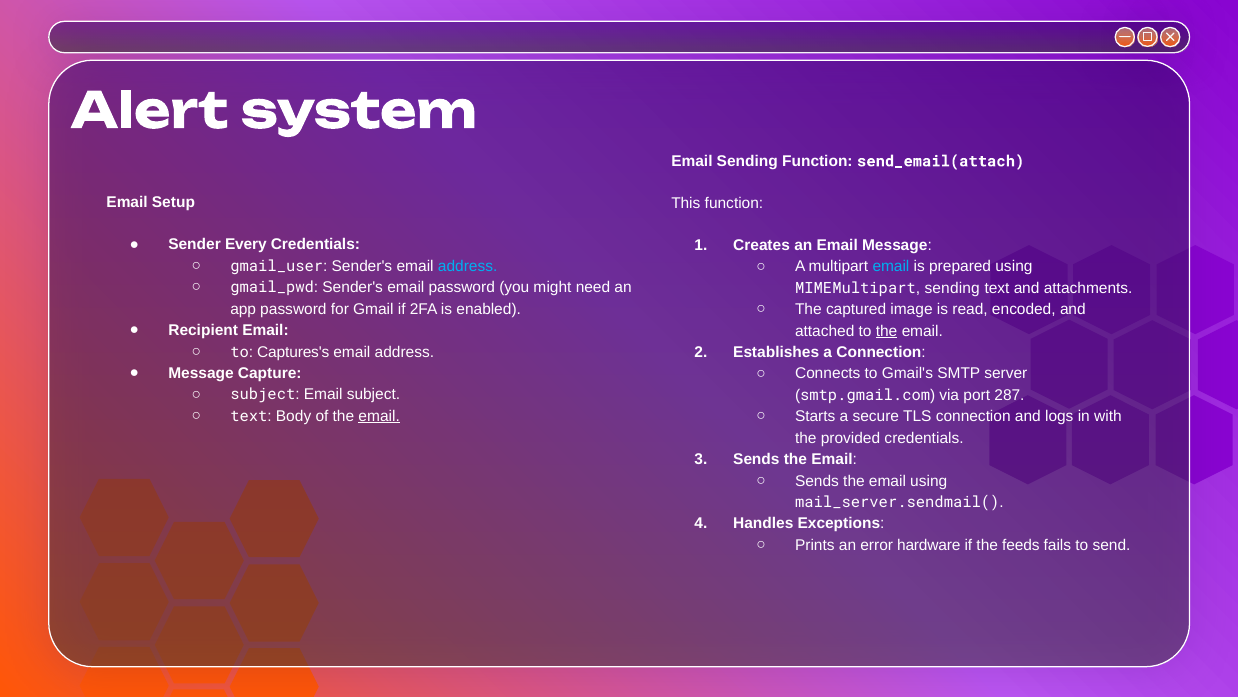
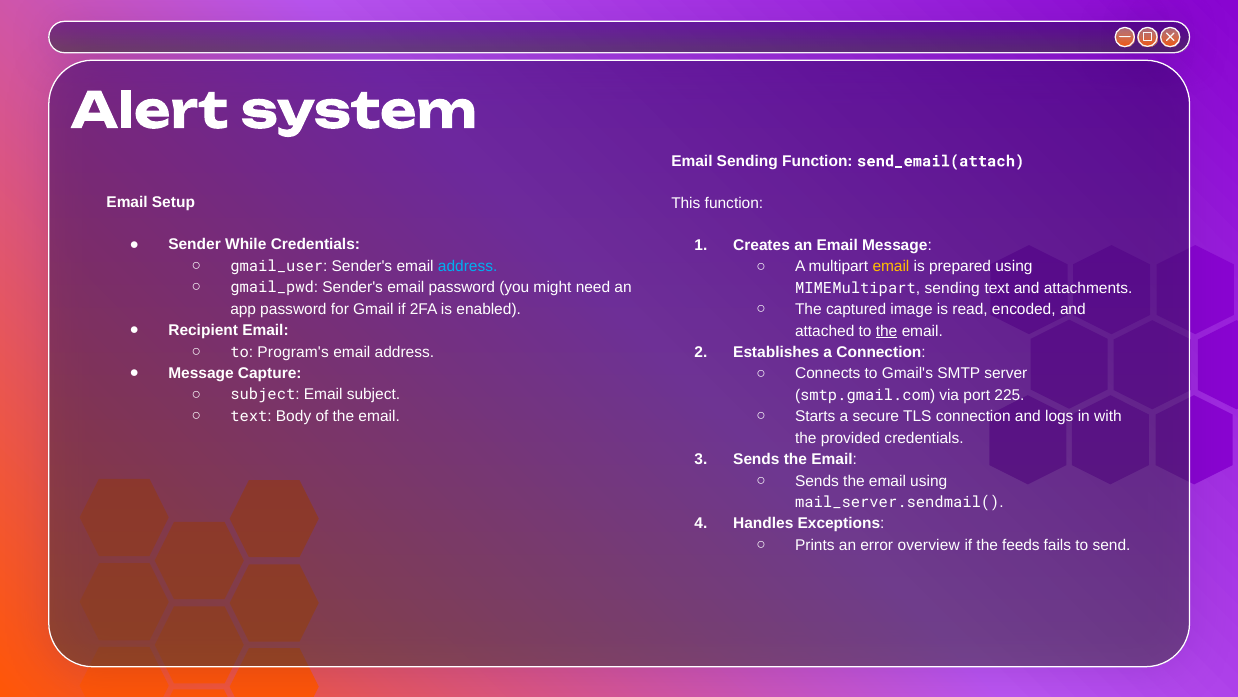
Every: Every -> While (246, 245)
email colour: light blue -> yellow (891, 267)
Captures's: Captures's -> Program's (293, 352)
287: 287 -> 225 (1009, 395)
email underline: present -> none (379, 416)
hardware: hardware -> overview (929, 545)
